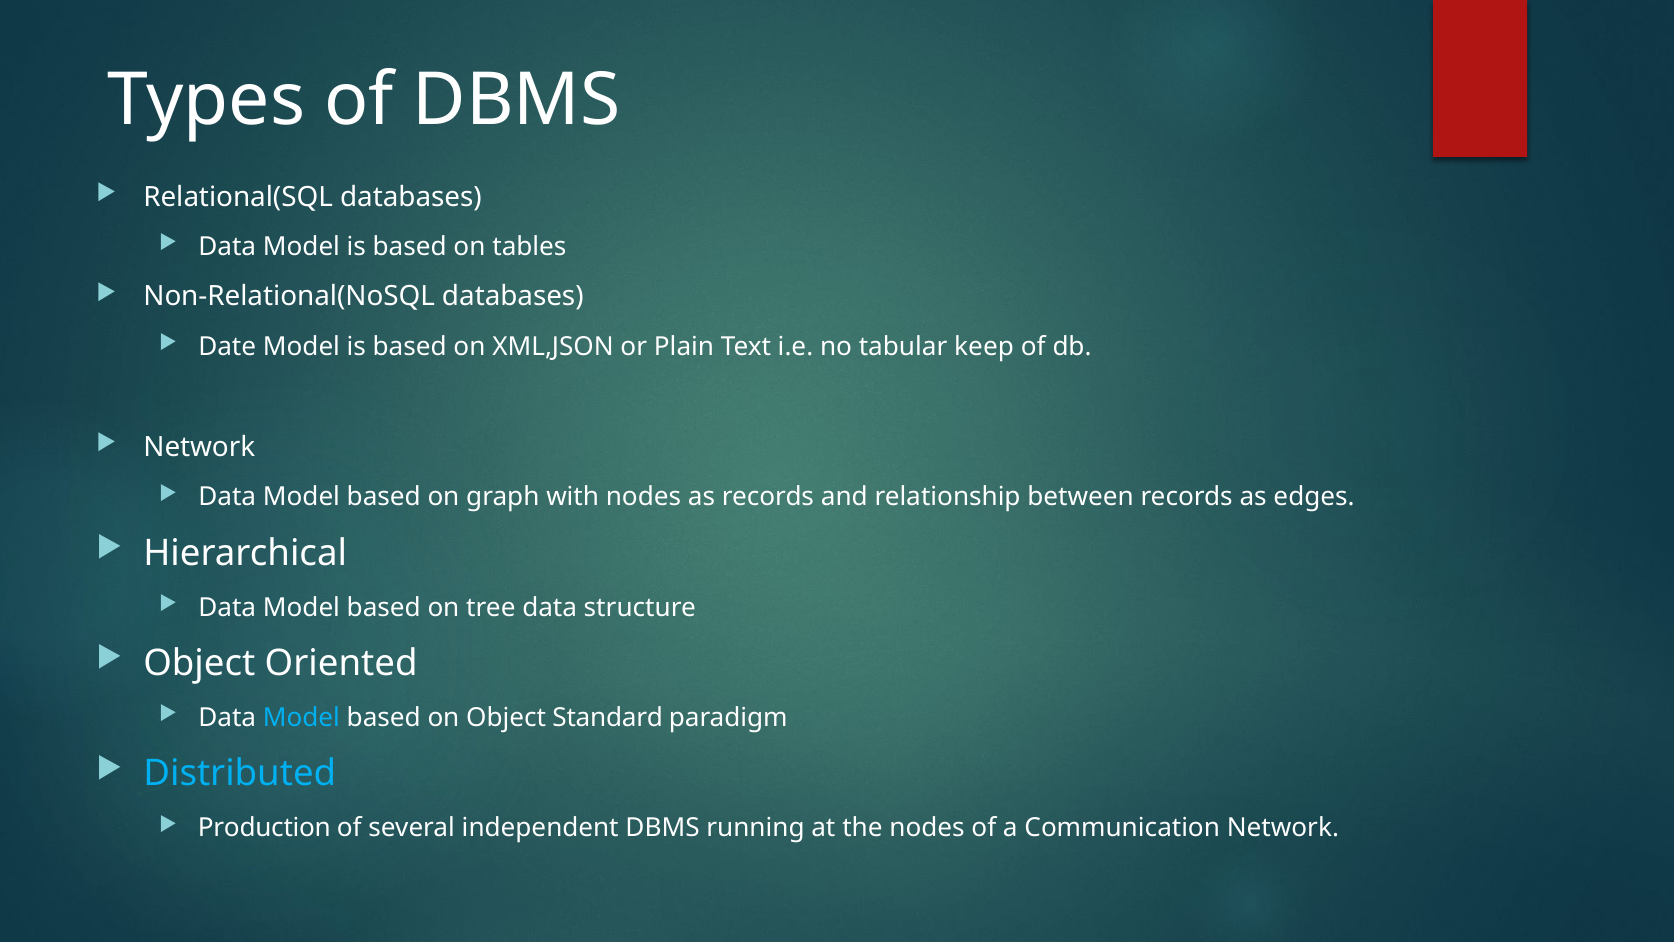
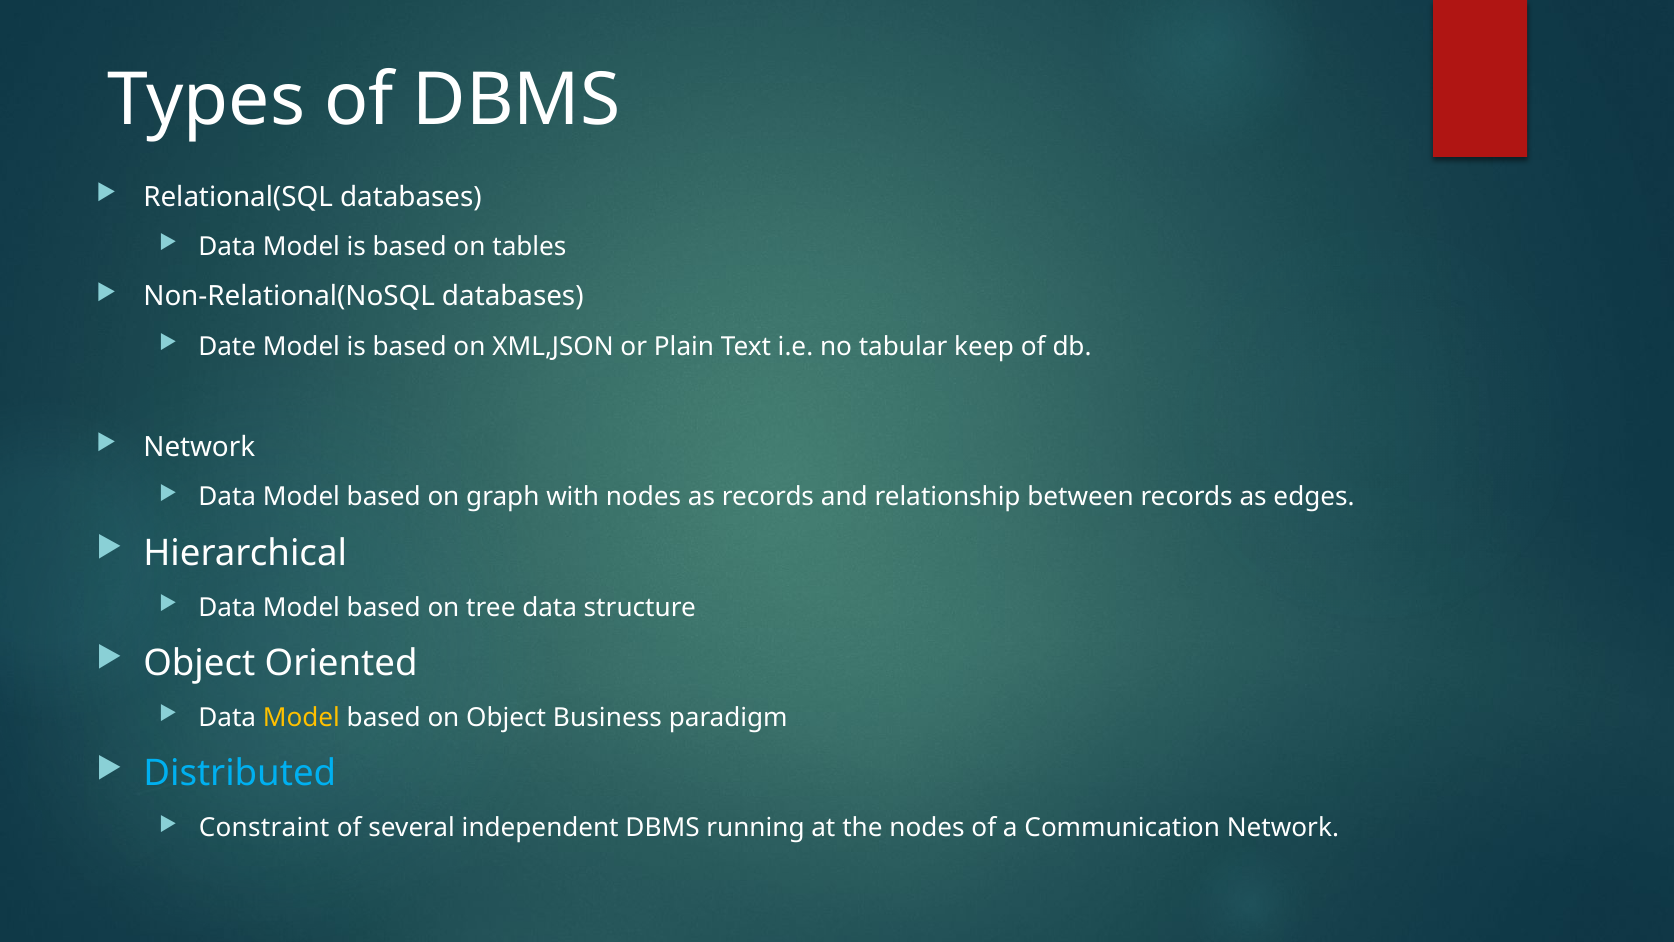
Model colour: light blue -> yellow (301, 718)
Standard: Standard -> Business (608, 718)
Production: Production -> Constraint (264, 828)
